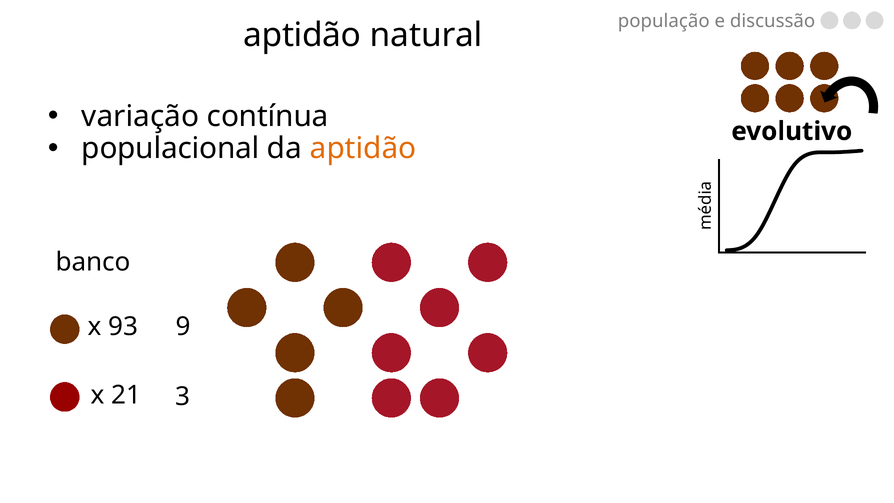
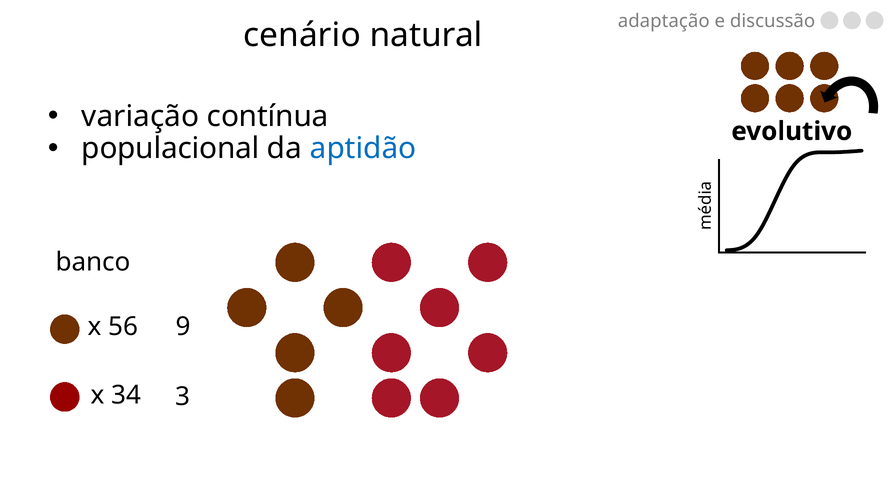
população: população -> adaptação (664, 21)
aptidão: aptidão -> cenário (302, 35)
aptidão colour: orange -> blue (363, 148)
93: 93 -> 56 (123, 327)
21: 21 -> 34 (126, 395)
